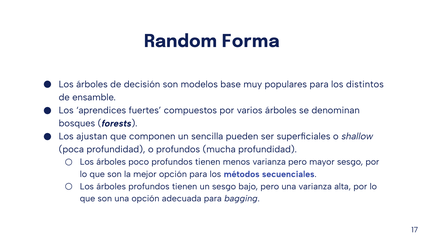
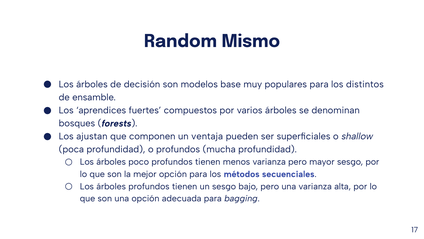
Forma: Forma -> Mismo (251, 41)
sencilla: sencilla -> ventaja (207, 136)
